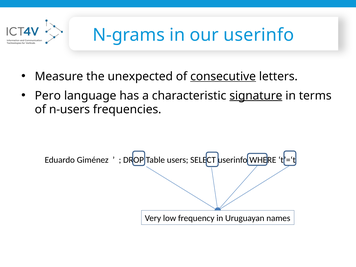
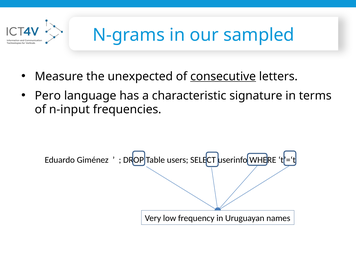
our userinfo: userinfo -> sampled (259, 35)
signature underline: present -> none (256, 96)
n-users: n-users -> n-input (69, 109)
